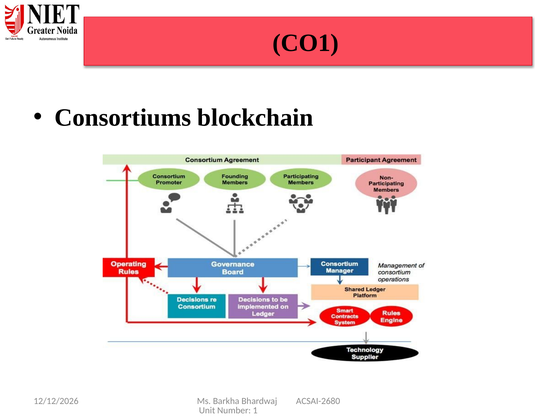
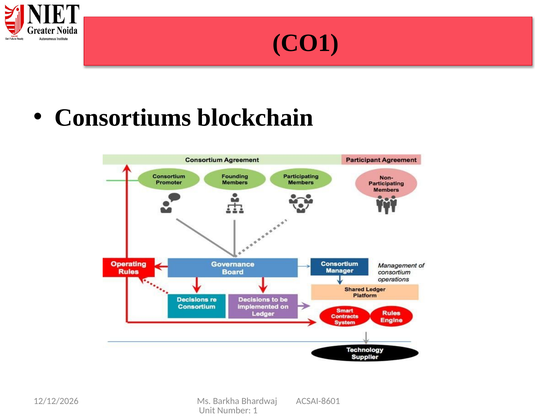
ACSAI-2680: ACSAI-2680 -> ACSAI-8601 (318, 401)
